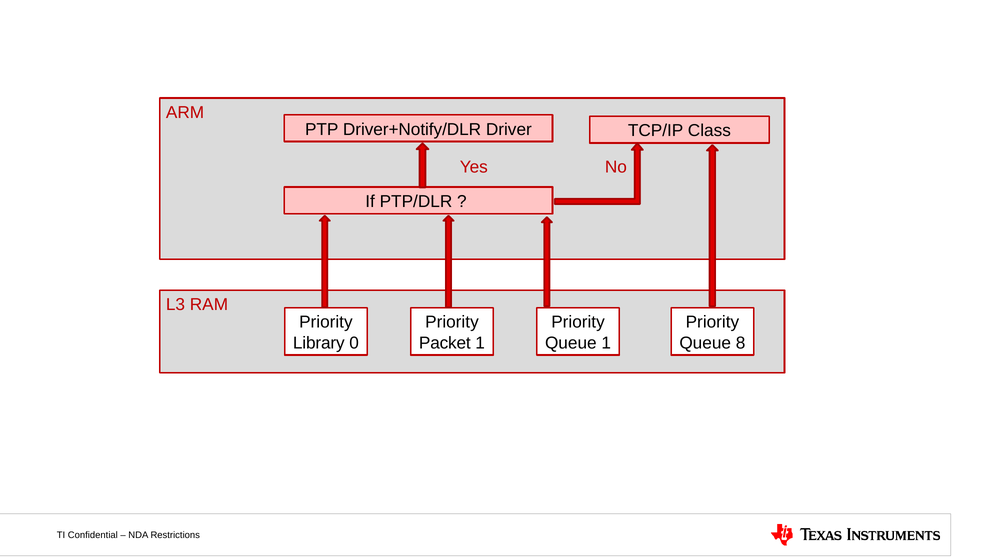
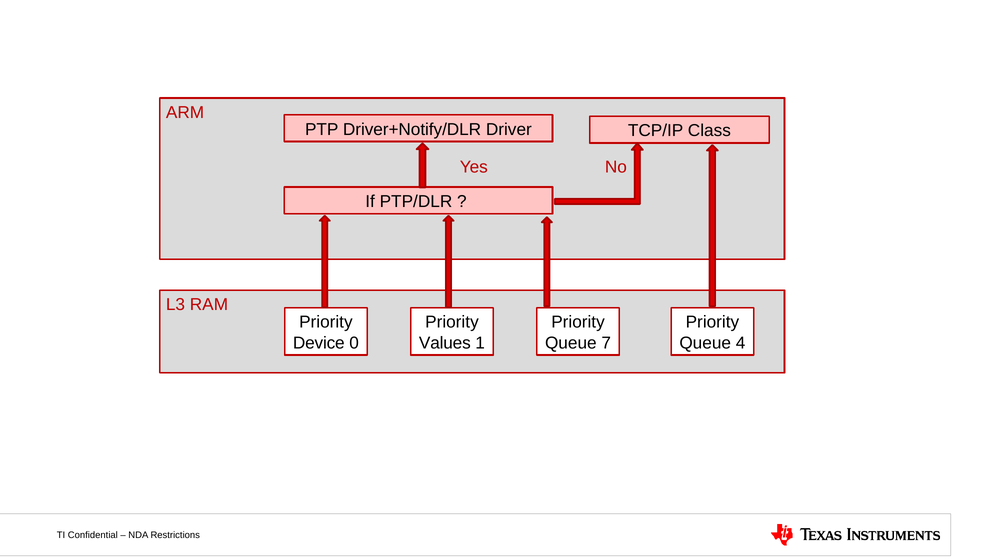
Library: Library -> Device (319, 343)
Packet: Packet -> Values (445, 343)
Queue 1: 1 -> 7 (606, 343)
8: 8 -> 4 (741, 343)
